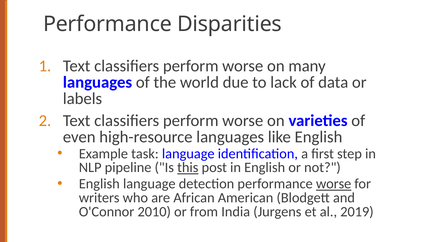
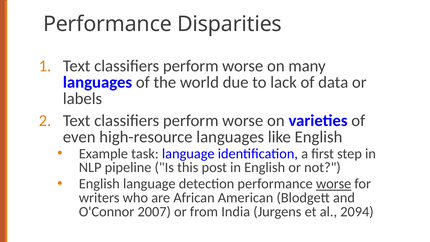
this underline: present -> none (188, 168)
2010: 2010 -> 2007 (154, 212)
2019: 2019 -> 2094 (357, 212)
